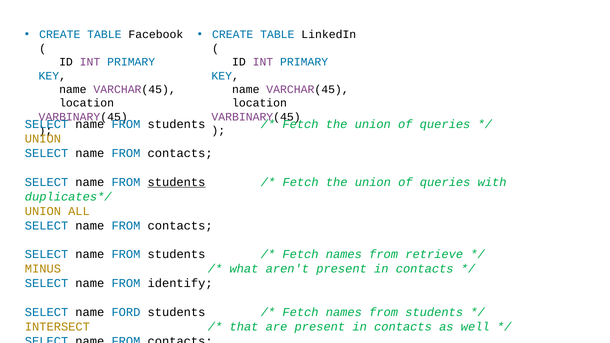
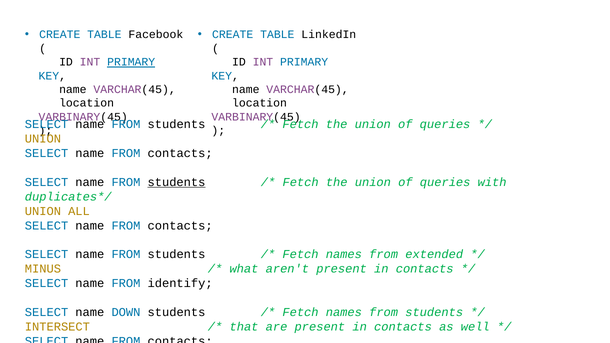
PRIMARY underline: none -> present (131, 62)
retrieve: retrieve -> extended (434, 255)
FORD: FORD -> DOWN (126, 313)
